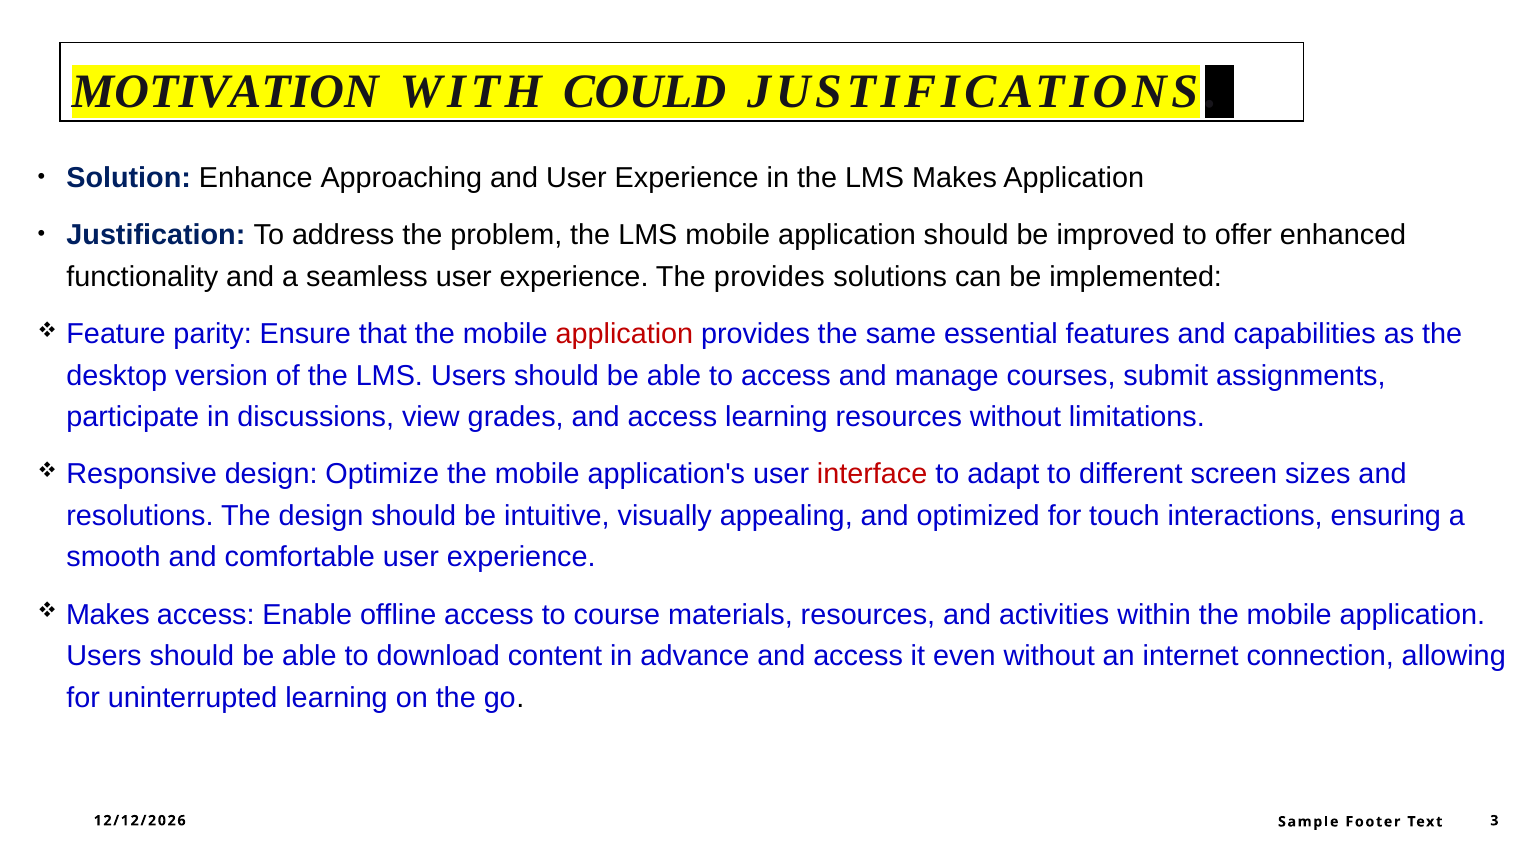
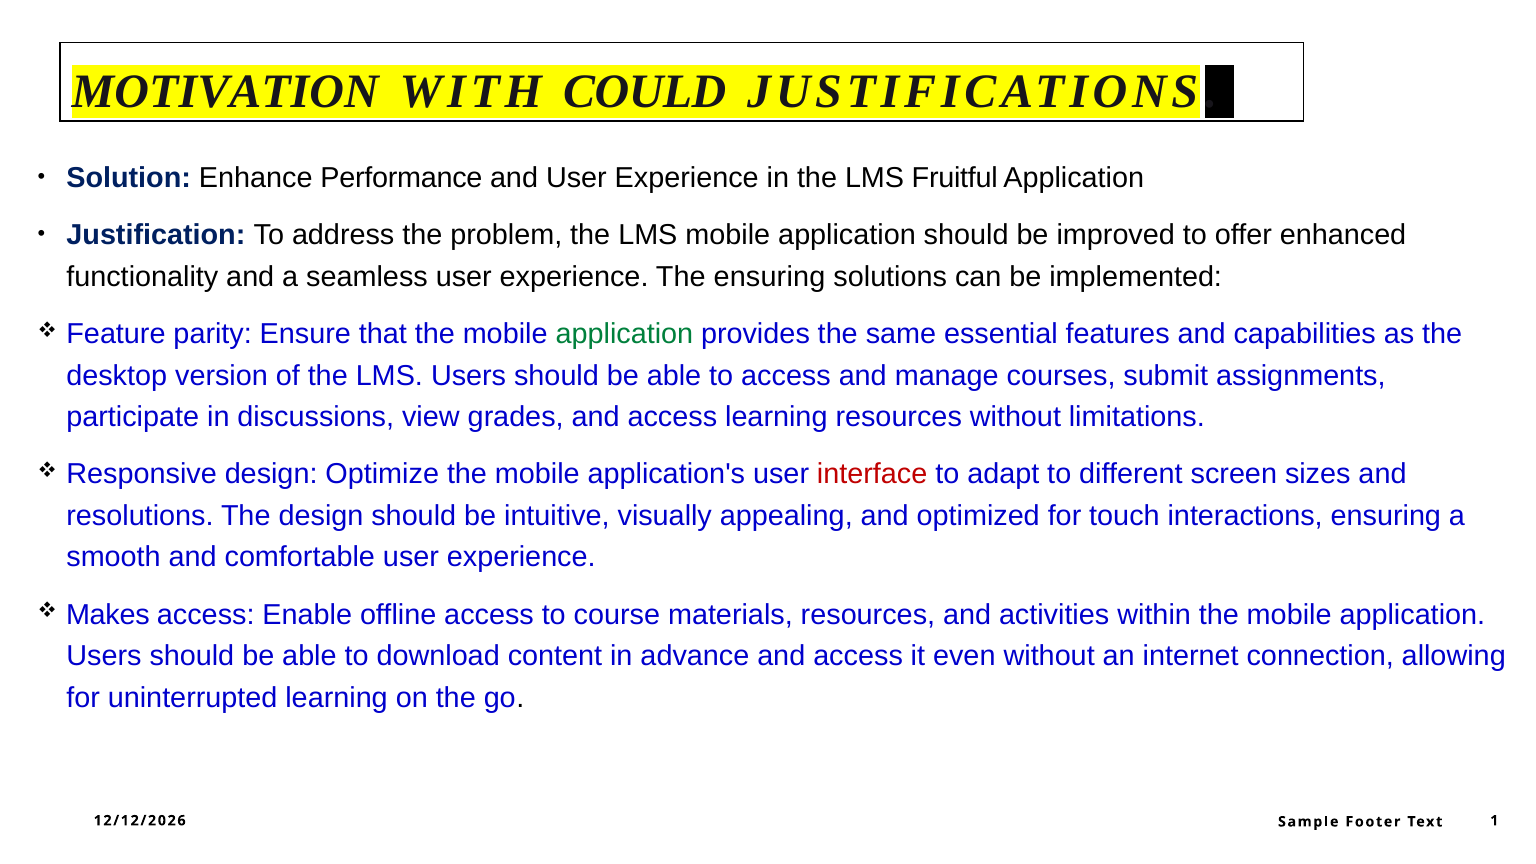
Approaching: Approaching -> Performance (401, 178)
LMS Makes: Makes -> Fruitful (955, 178)
The provides: provides -> ensuring (769, 277)
application colour: red -> green (624, 334)
3: 3 -> 1 (1494, 821)
